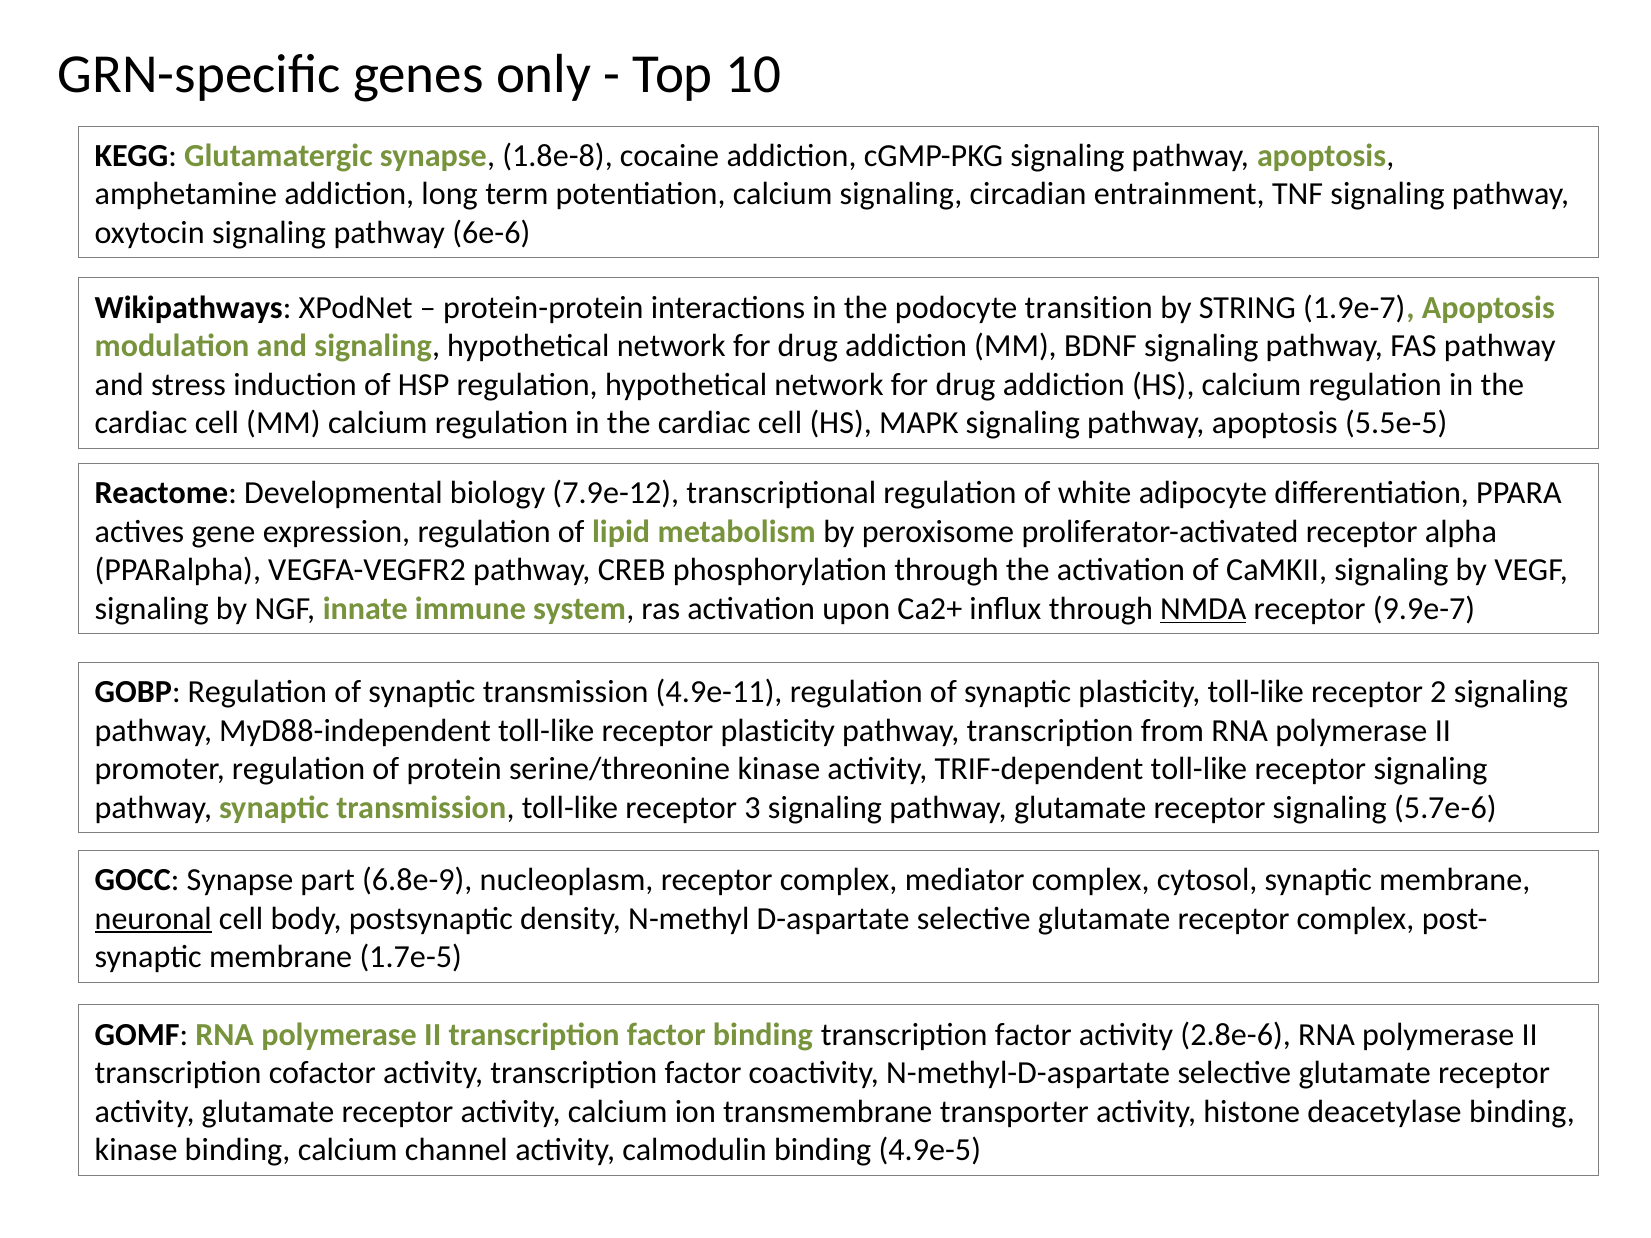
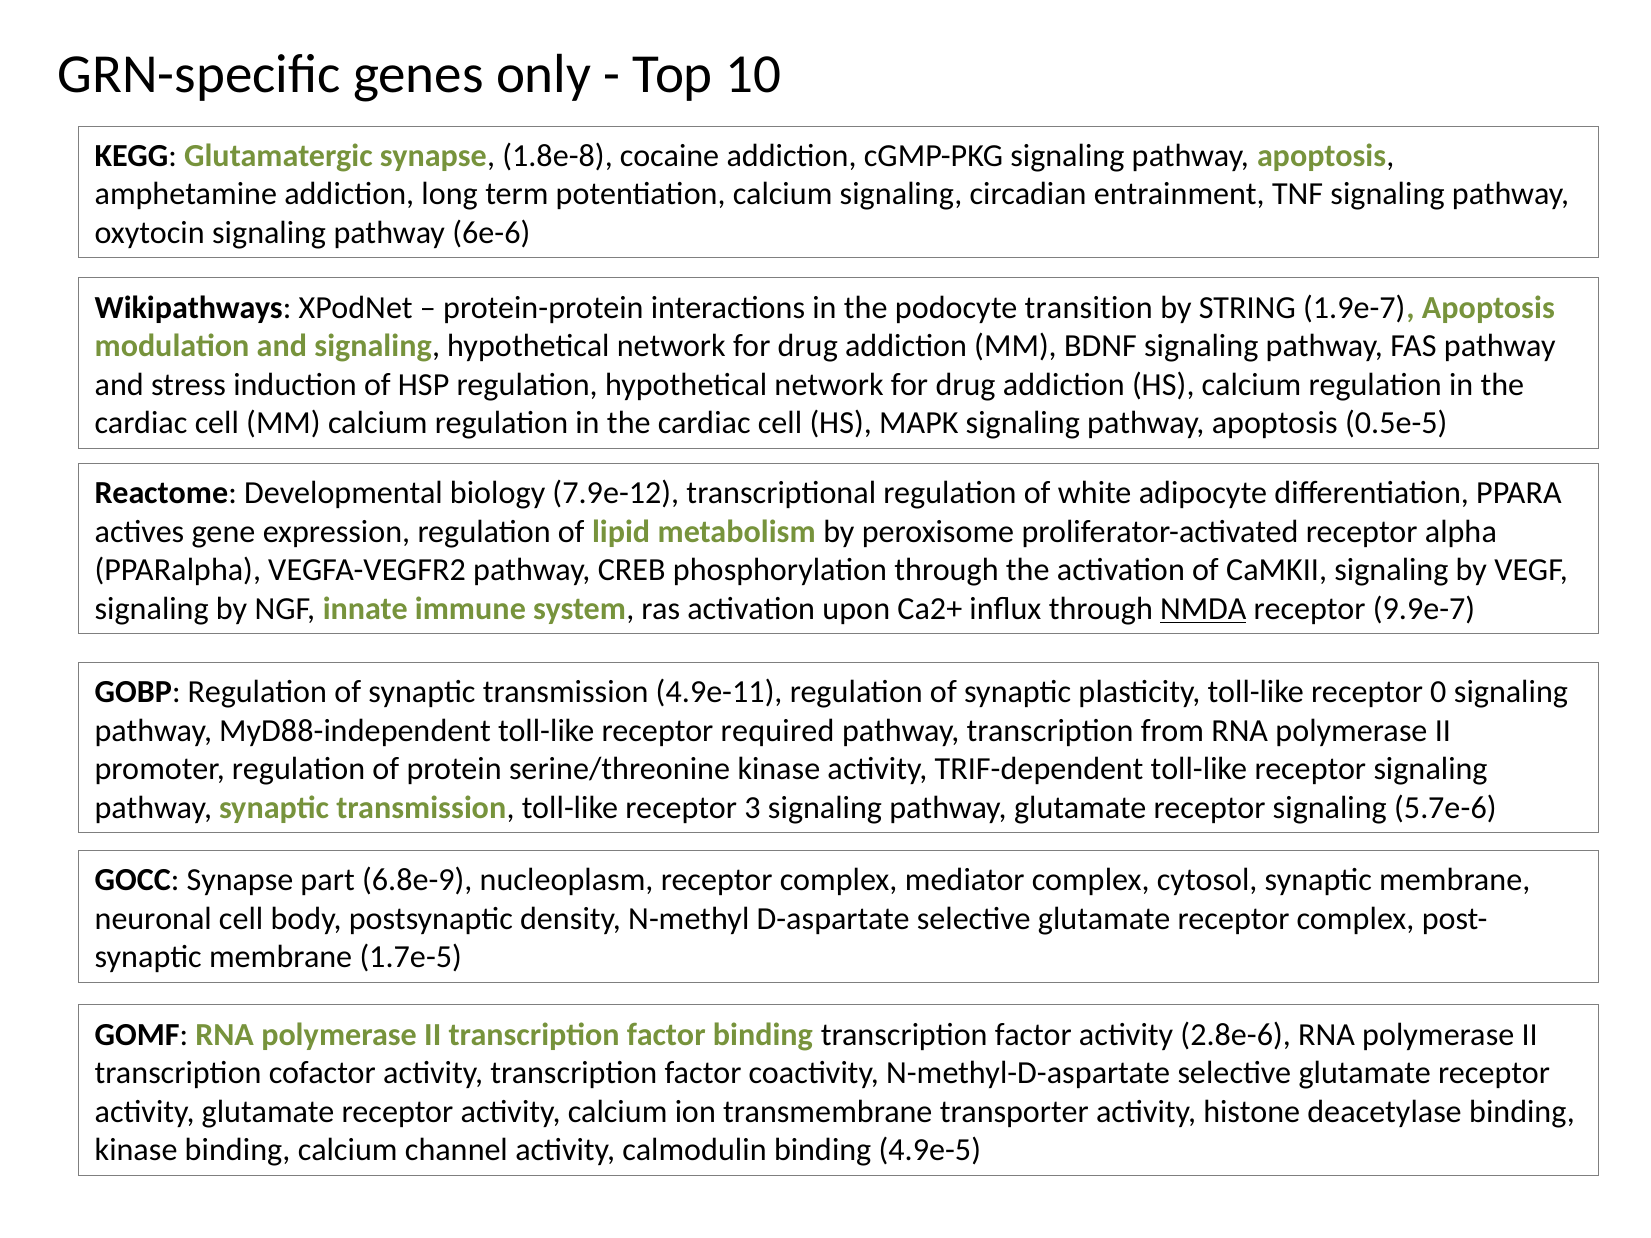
5.5e-5: 5.5e-5 -> 0.5e-5 (1396, 423)
2: 2 -> 0 (1438, 692)
receptor plasticity: plasticity -> required (778, 731)
neuronal underline: present -> none (153, 919)
